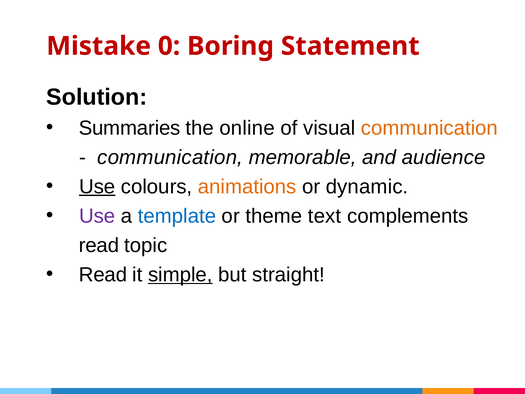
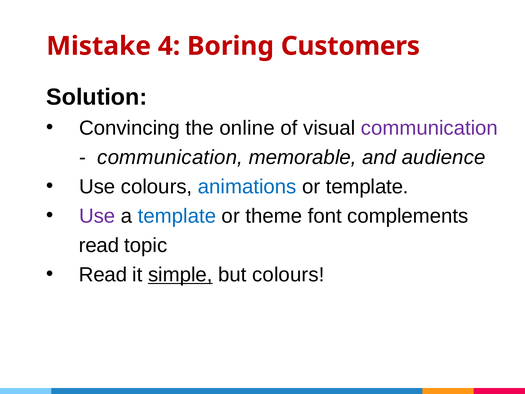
0: 0 -> 4 (169, 46)
Statement: Statement -> Customers (350, 46)
Summaries: Summaries -> Convincing (129, 128)
communication colour: orange -> purple (429, 128)
Use underline: present -> none (97, 187)
animations colour: orange -> blue (247, 187)
or dynamic: dynamic -> template (367, 187)
text: text -> font (325, 216)
but straight: straight -> colours (288, 275)
